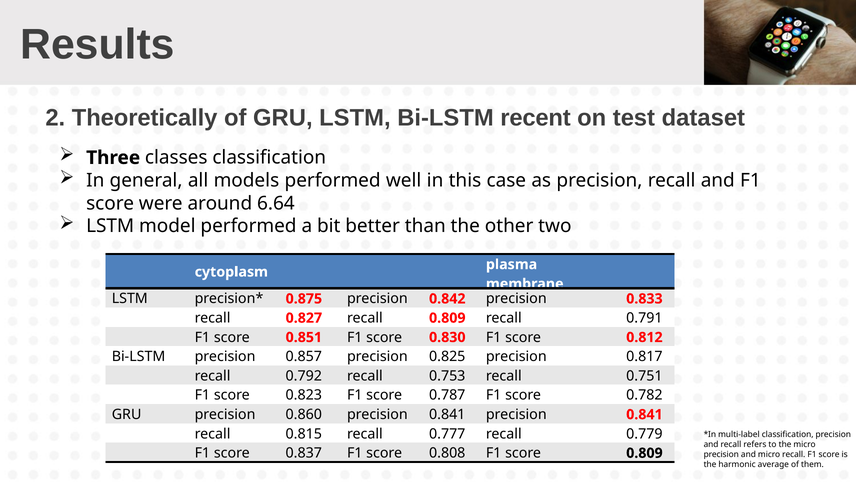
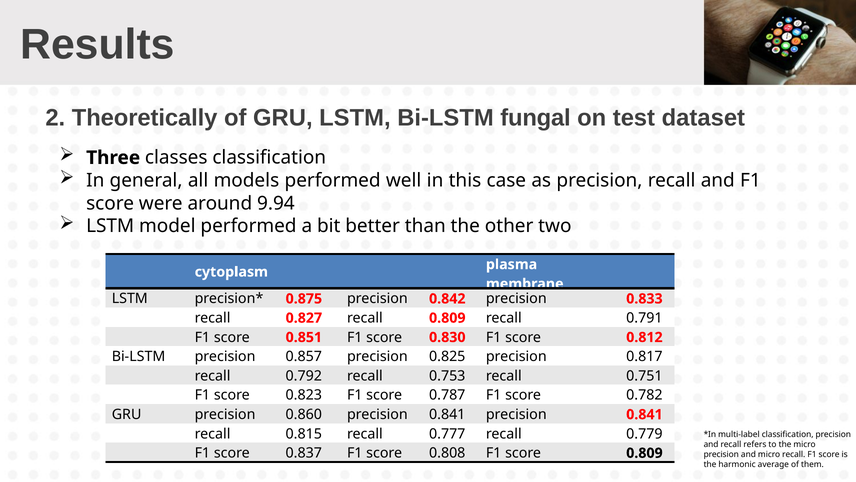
recent: recent -> fungal (536, 118)
6.64: 6.64 -> 9.94 (276, 203)
